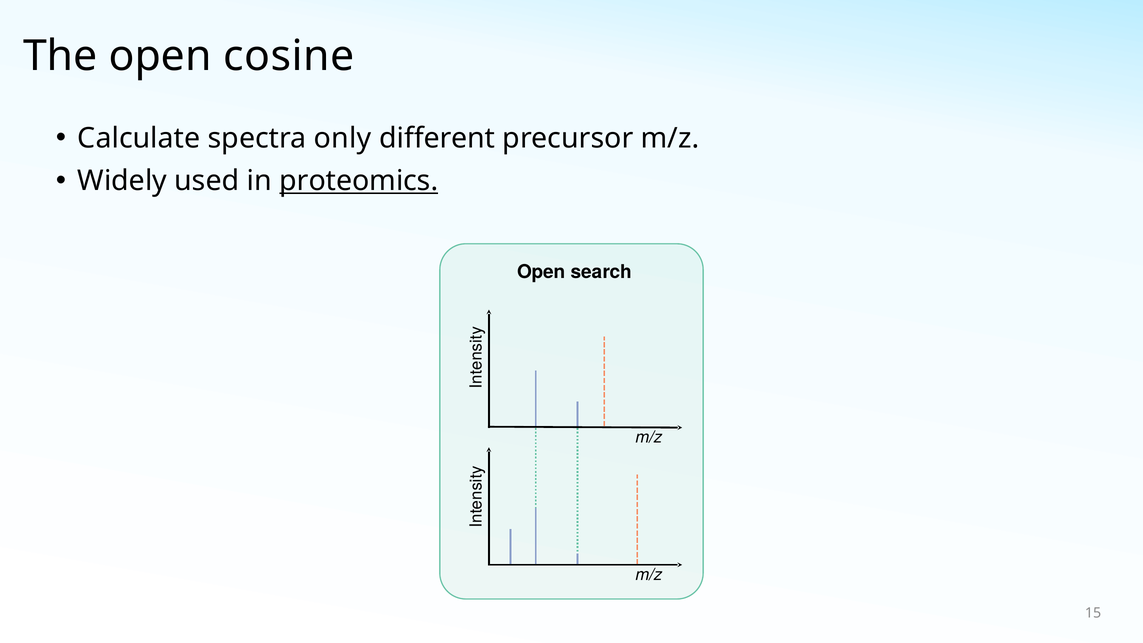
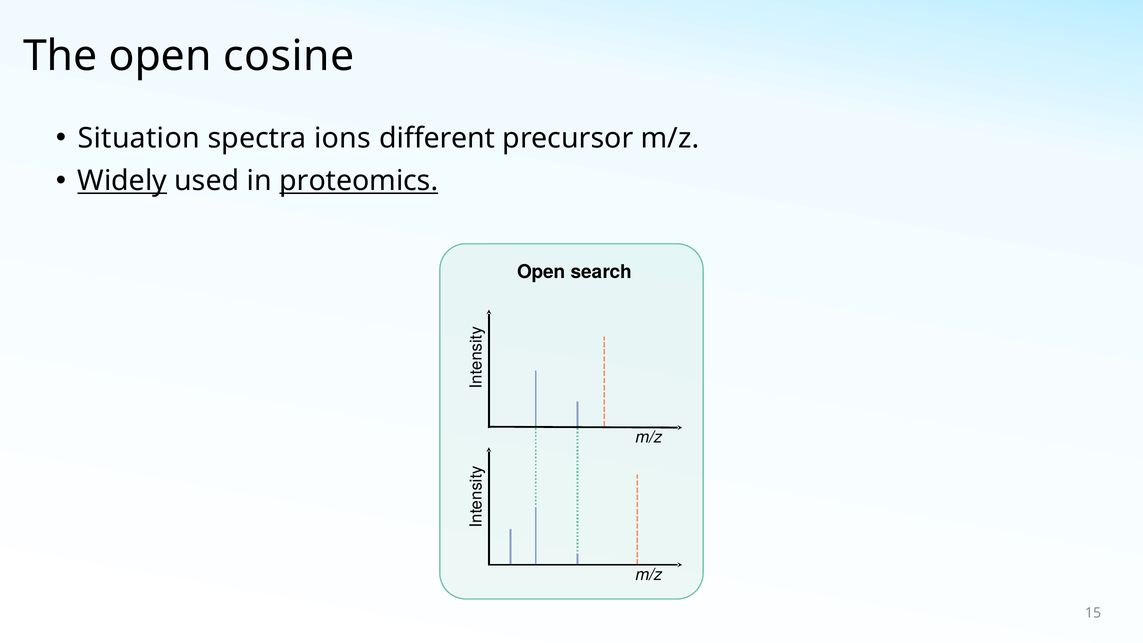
Calculate: Calculate -> Situation (139, 138)
only: only -> ions (343, 138)
Widely underline: none -> present (122, 181)
